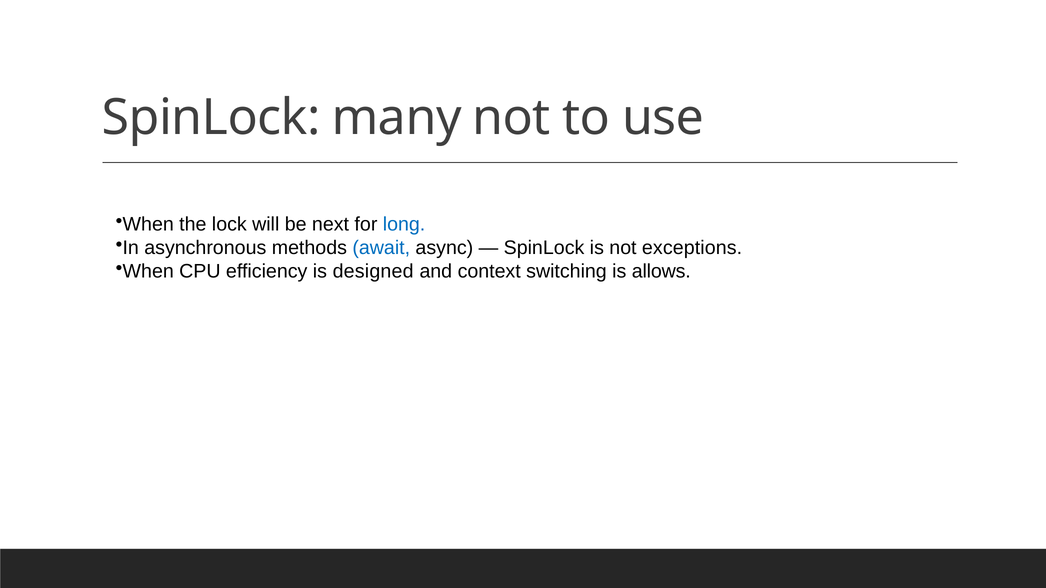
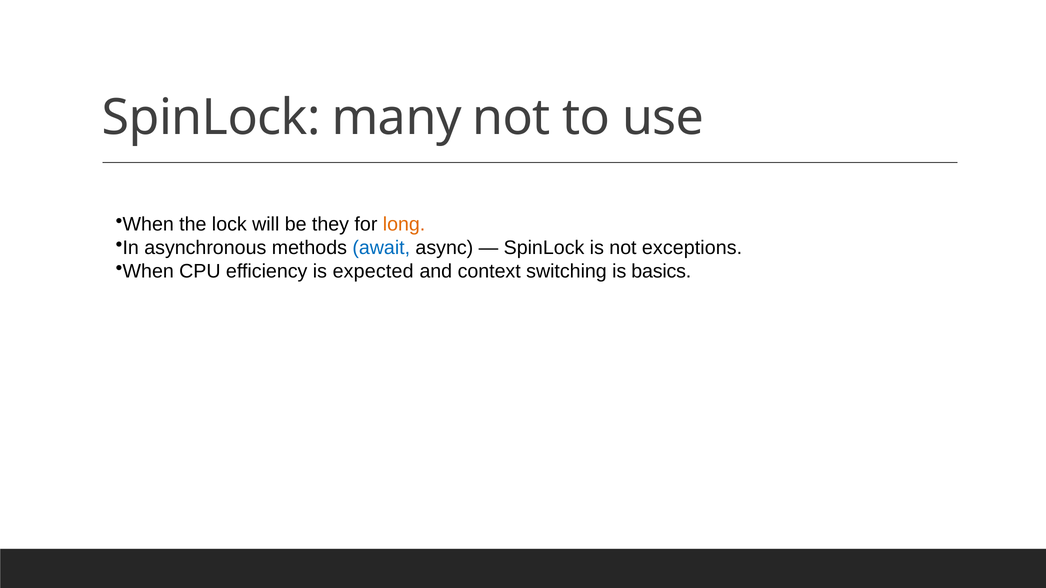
next: next -> they (331, 225)
long colour: blue -> orange (404, 225)
designed: designed -> expected (373, 272)
allows: allows -> basics (661, 272)
